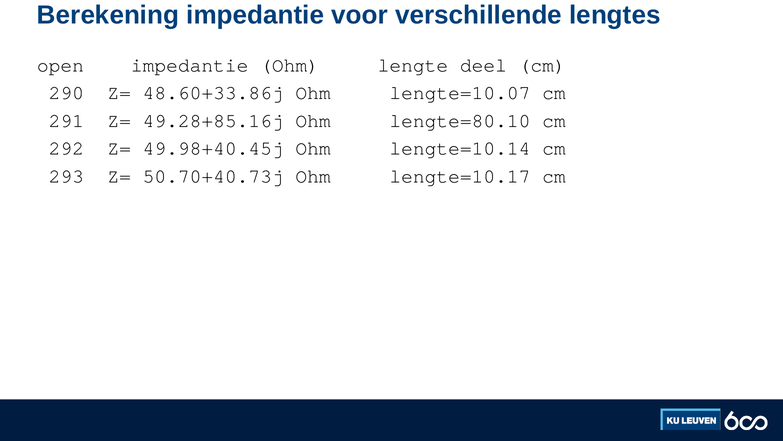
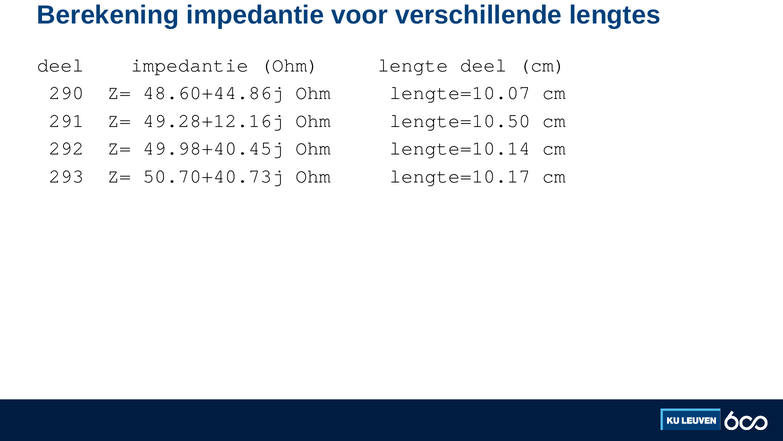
open: open -> deel (60, 65)
48.60+33.86j: 48.60+33.86j -> 48.60+44.86j (213, 93)
49.28+85.16j: 49.28+85.16j -> 49.28+12.16j (213, 120)
lengte=80.10: lengte=80.10 -> lengte=10.50 (460, 120)
